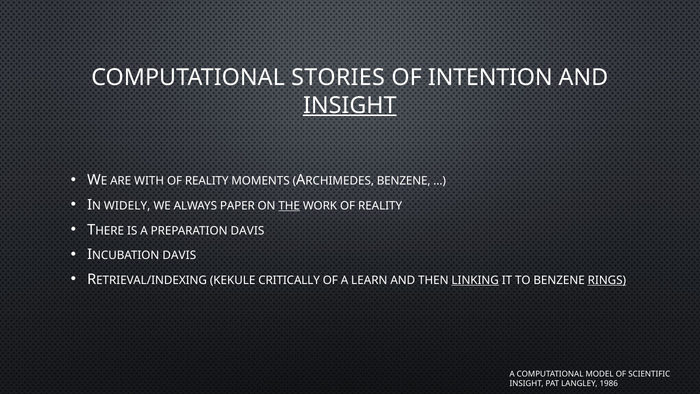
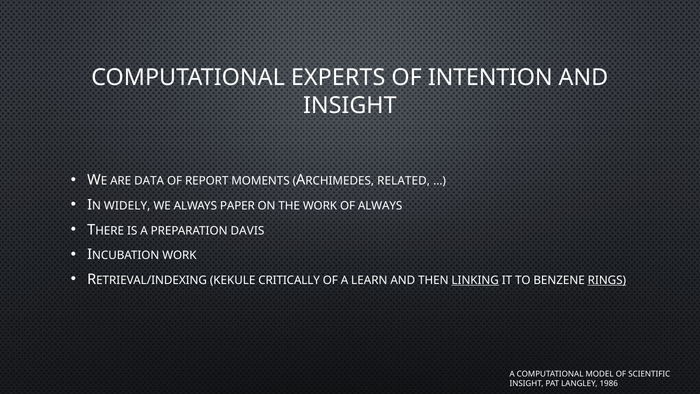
STORIES: STORIES -> EXPERTS (338, 77)
INSIGHT underline: present -> none (350, 105)
WITH: WITH -> DATA (149, 181)
REALITY: REALITY -> REPORT (207, 181)
BENZENE: BENZENE -> RELATED (404, 181)
THE underline: present -> none (289, 206)
WORK OF REALITY: REALITY -> ALWAYS (380, 206)
DAVIS: DAVIS -> WORK (179, 255)
